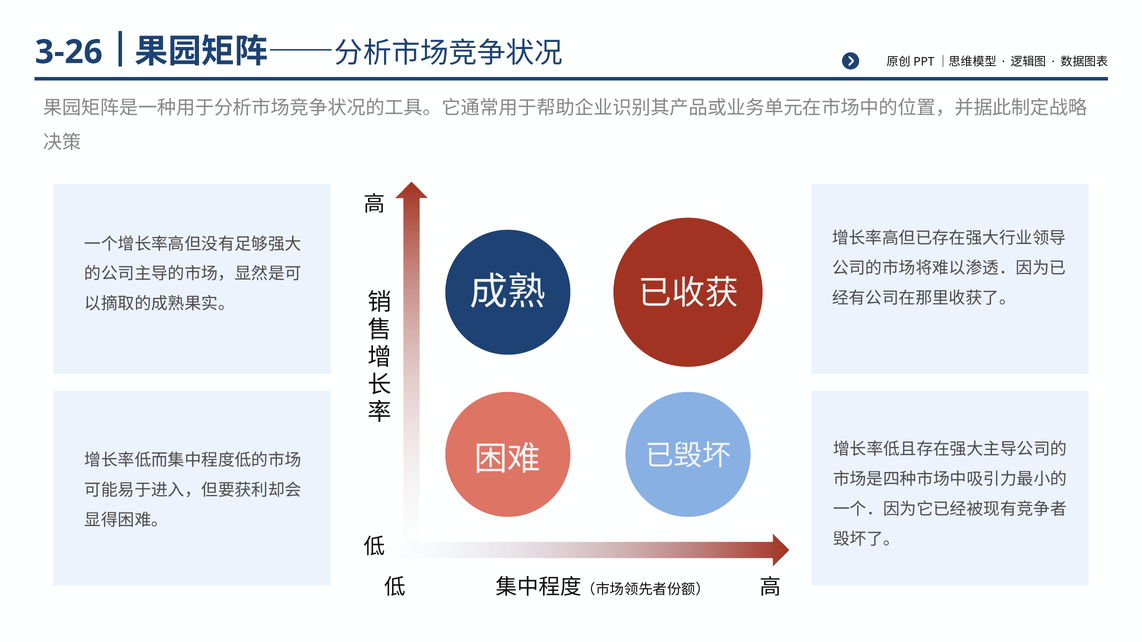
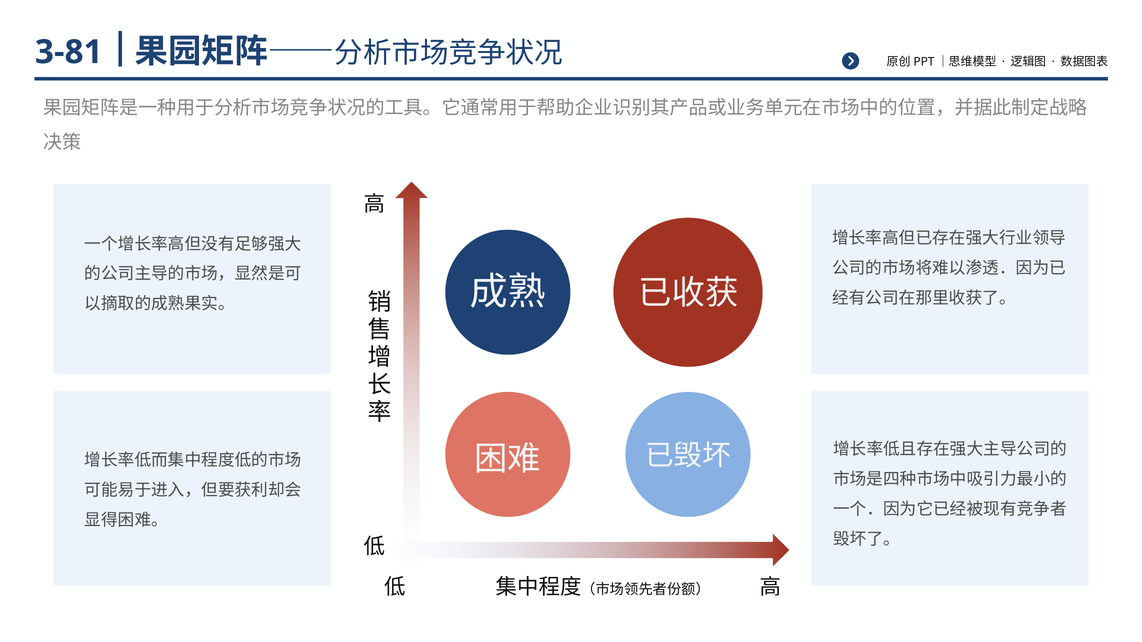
3-26: 3-26 -> 3-81 (69, 52)
